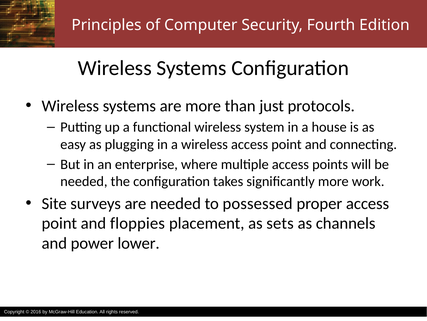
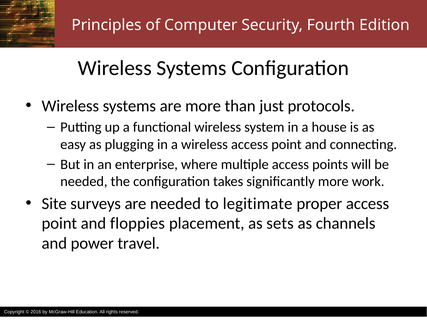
possessed: possessed -> legitimate (258, 203)
lower: lower -> travel (139, 243)
